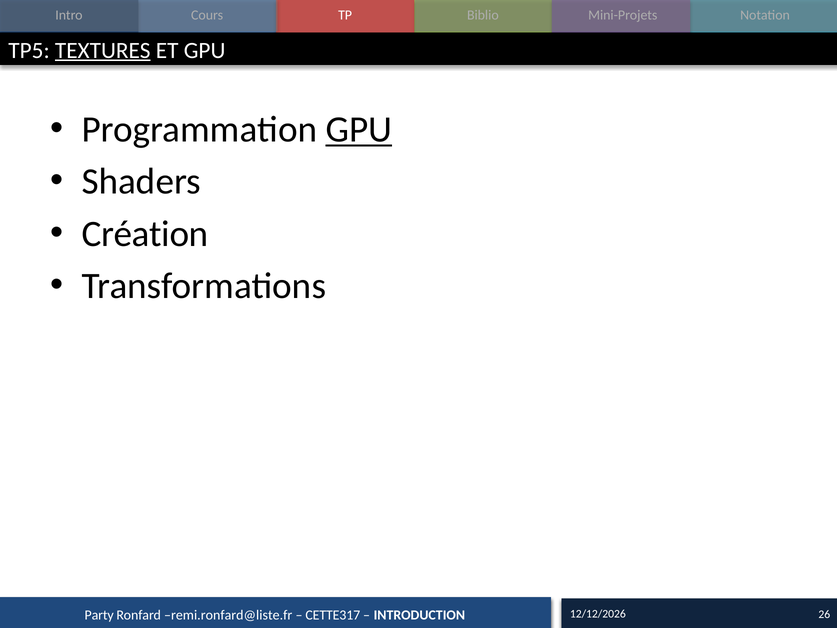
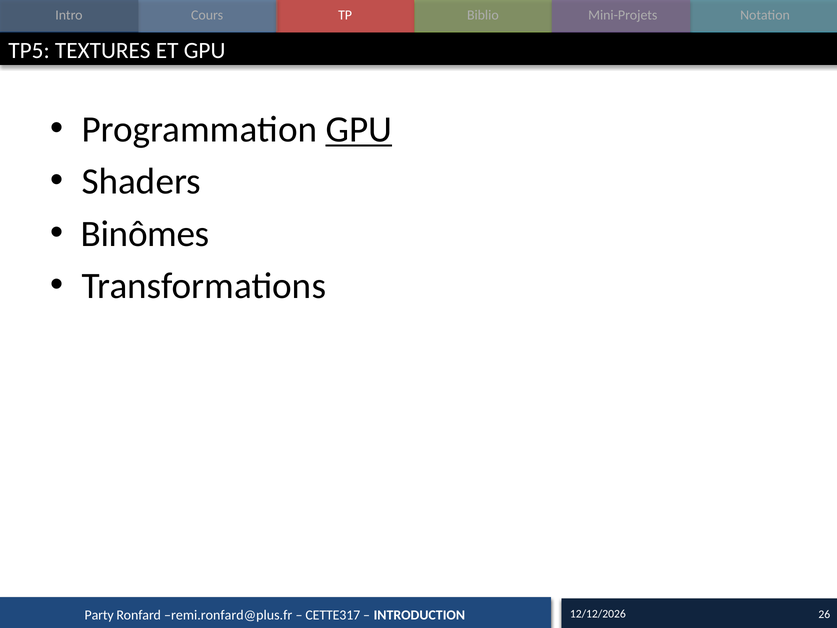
TEXTURES underline: present -> none (103, 50)
Création: Création -> Binômes (145, 234)
remi.ronfard@liste.fr: remi.ronfard@liste.fr -> remi.ronfard@plus.fr (228, 615)
